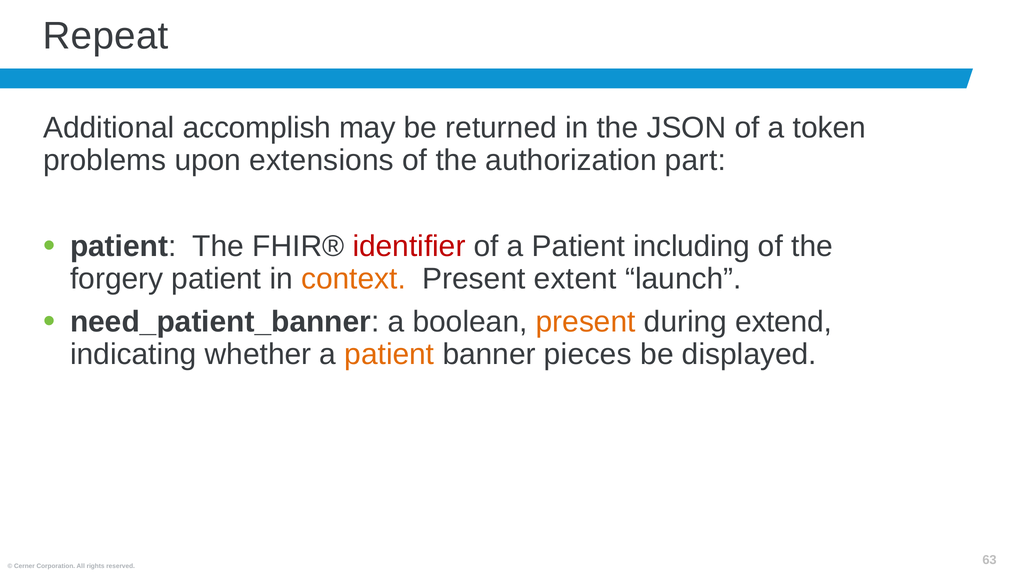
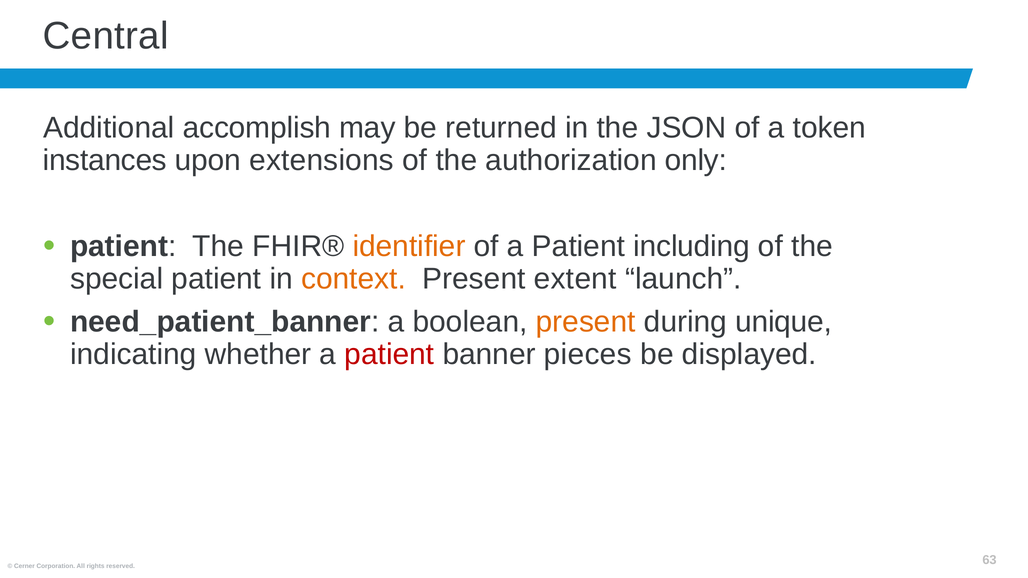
Repeat: Repeat -> Central (106, 36)
problems: problems -> instances (105, 160)
part: part -> only (696, 160)
identifier colour: red -> orange (409, 246)
forgery: forgery -> special (117, 279)
extend: extend -> unique (784, 322)
patient colour: orange -> red (389, 354)
